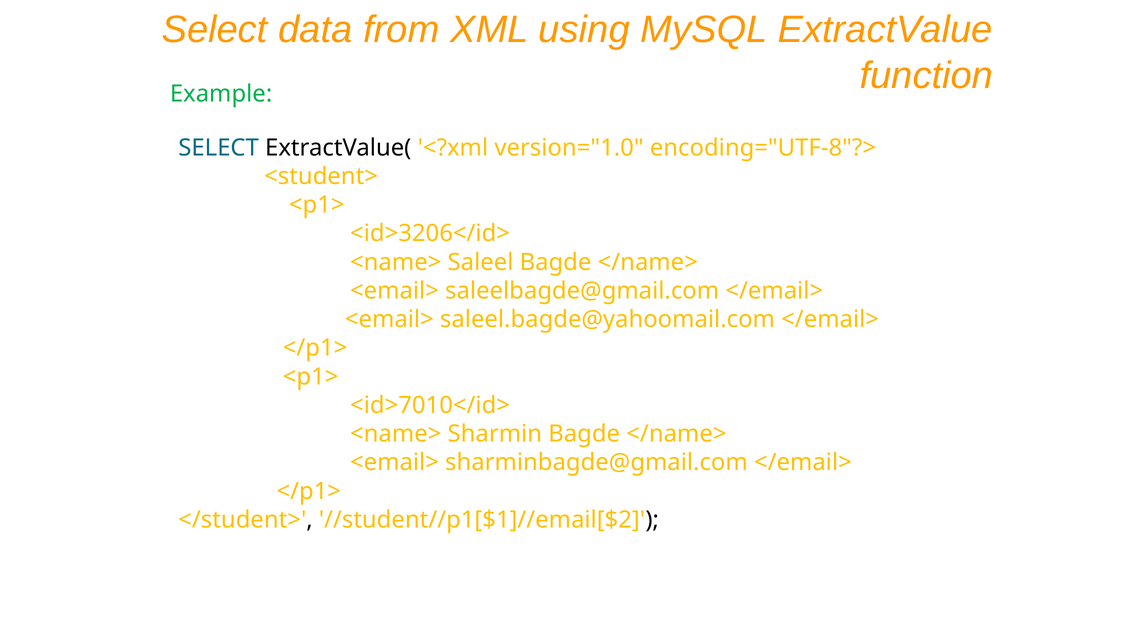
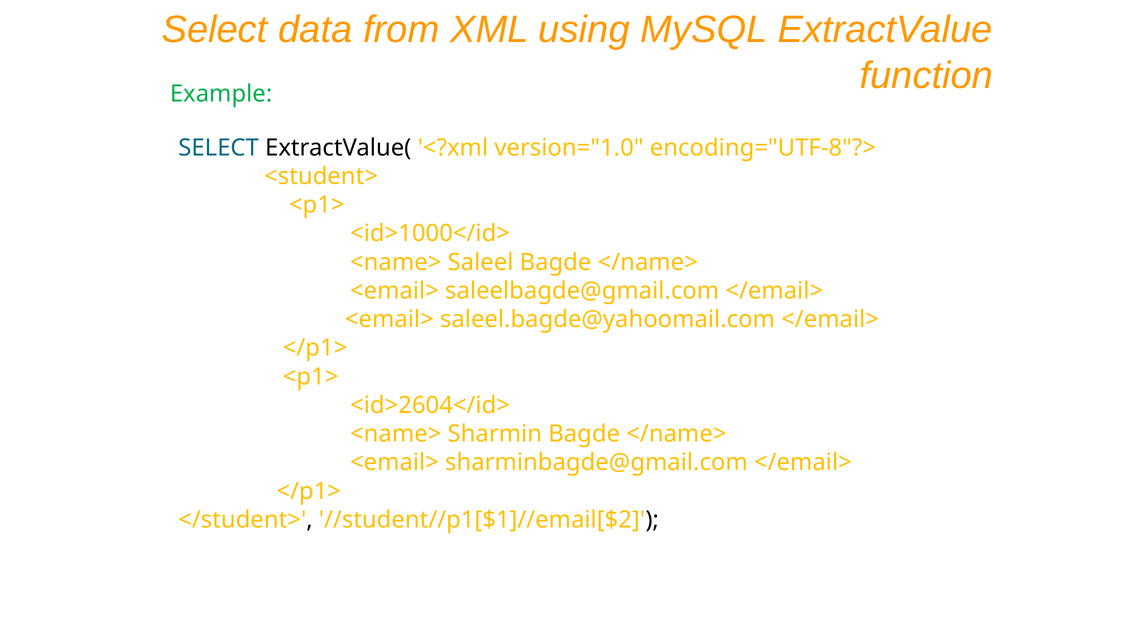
<id>3206</id>: <id>3206</id> -> <id>1000</id> (430, 234)
<id>7010</id>: <id>7010</id> -> <id>2604</id> (430, 405)
